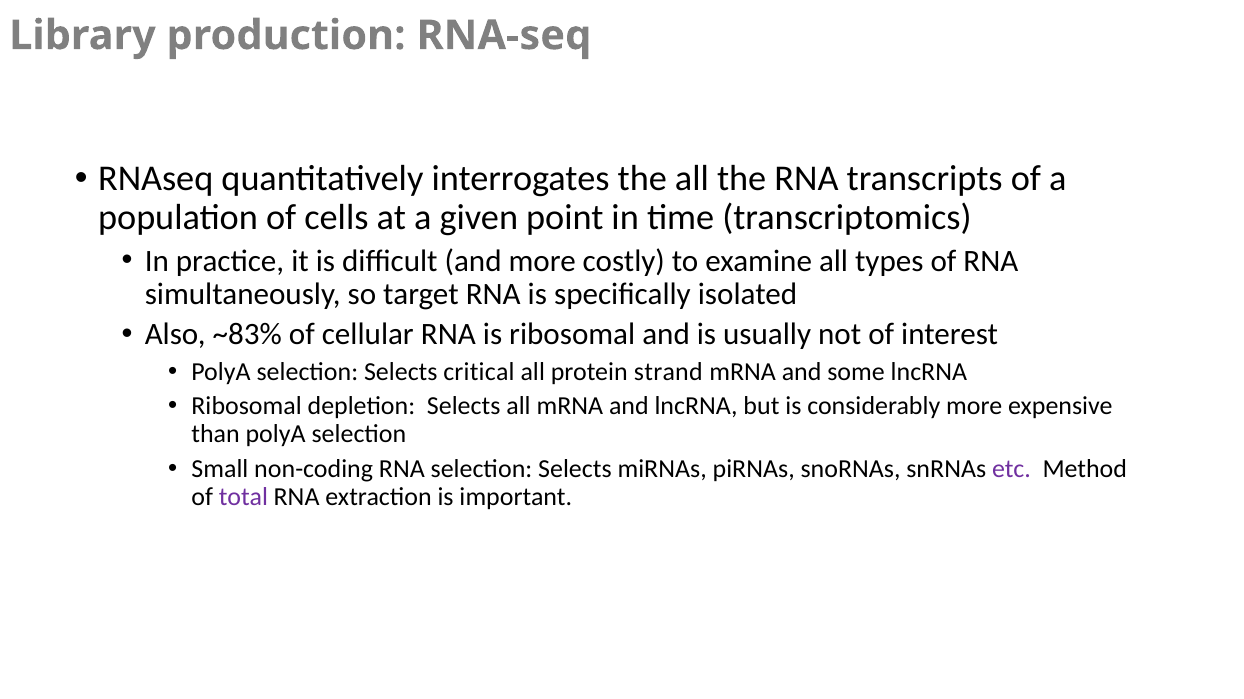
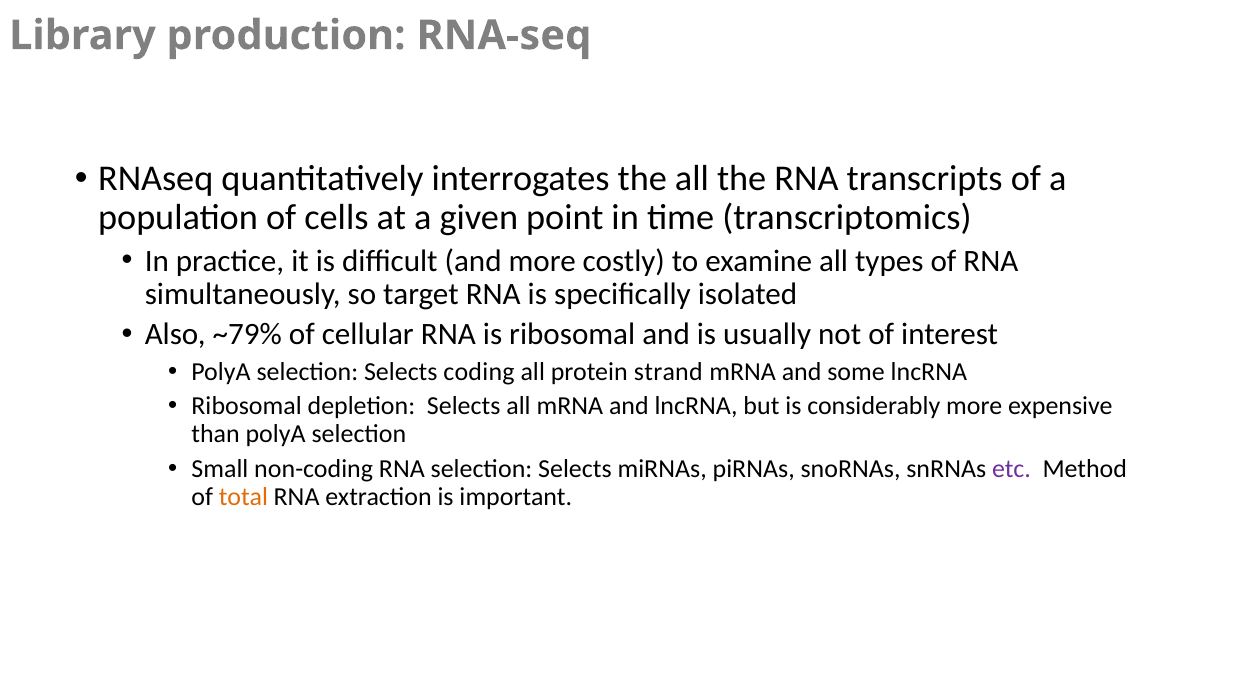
~83%: ~83% -> ~79% (247, 335)
critical: critical -> coding (479, 372)
total colour: purple -> orange (243, 497)
